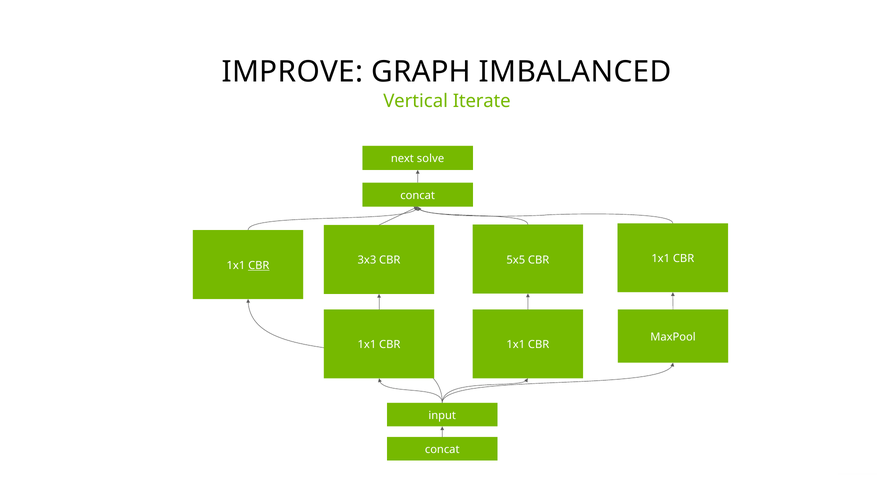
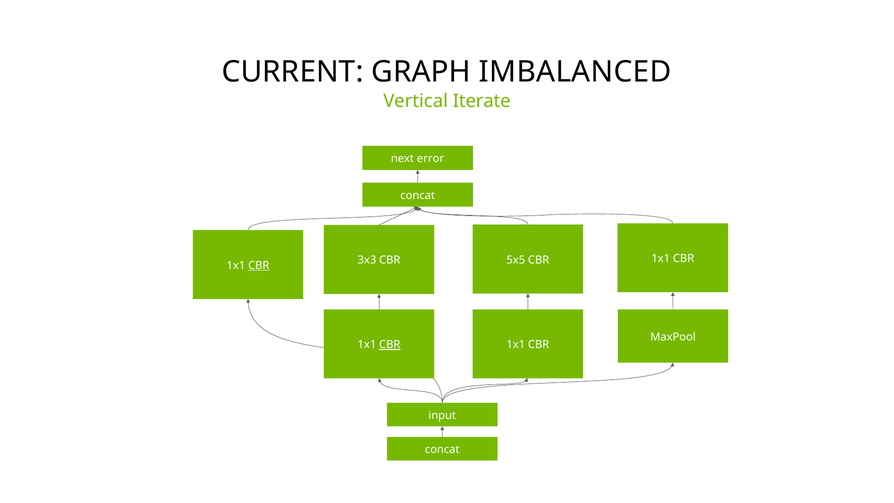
IMPROVE: IMPROVE -> CURRENT (293, 72)
solve: solve -> error (431, 159)
CBR underline: none -> present (390, 345)
